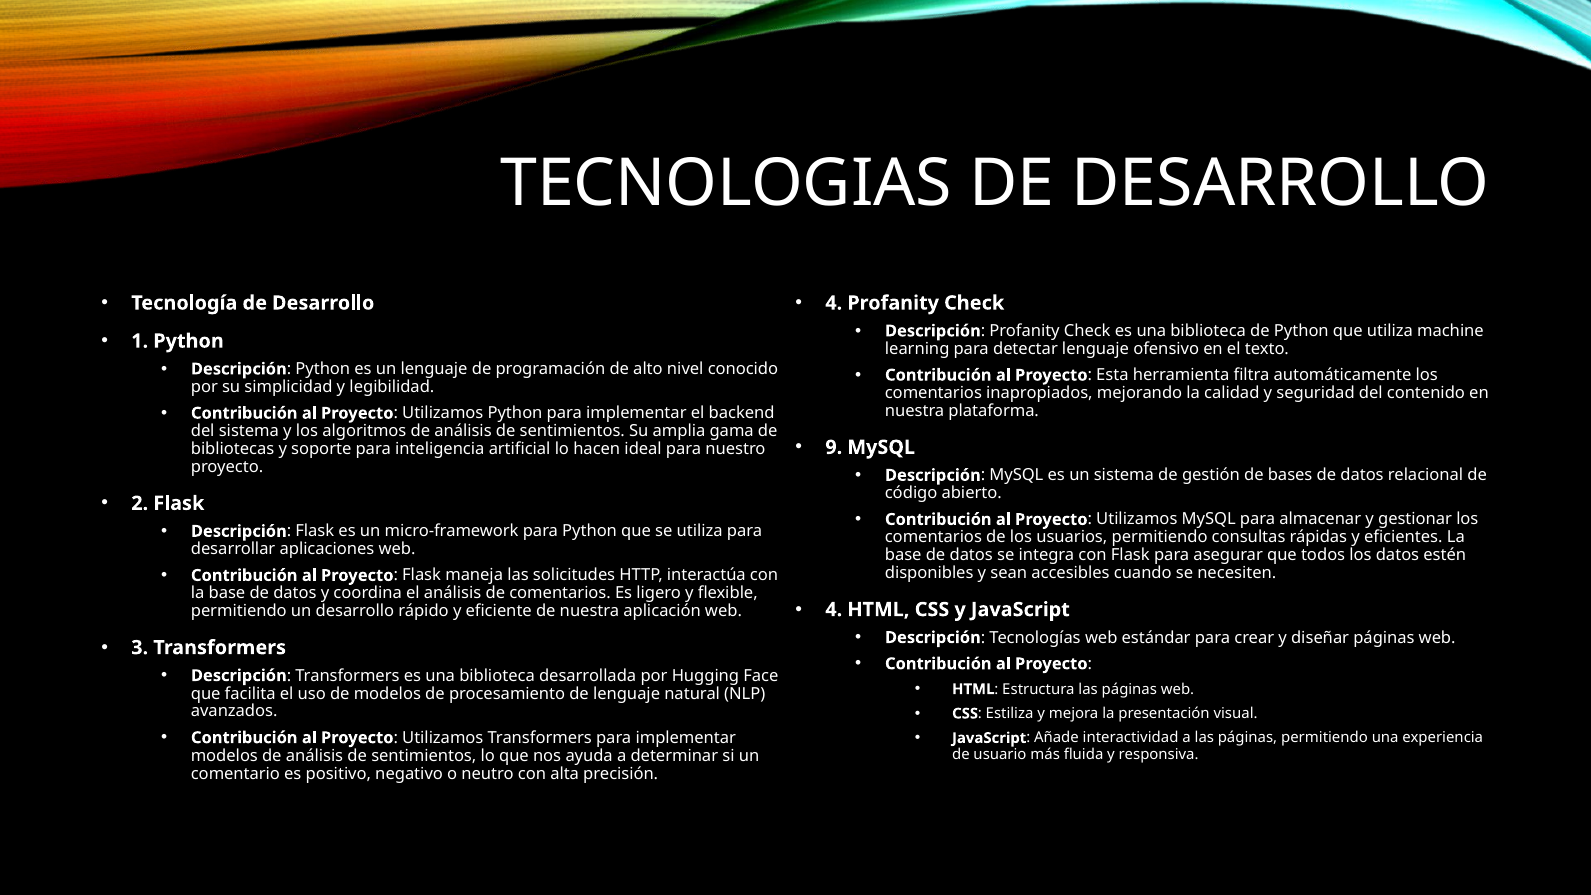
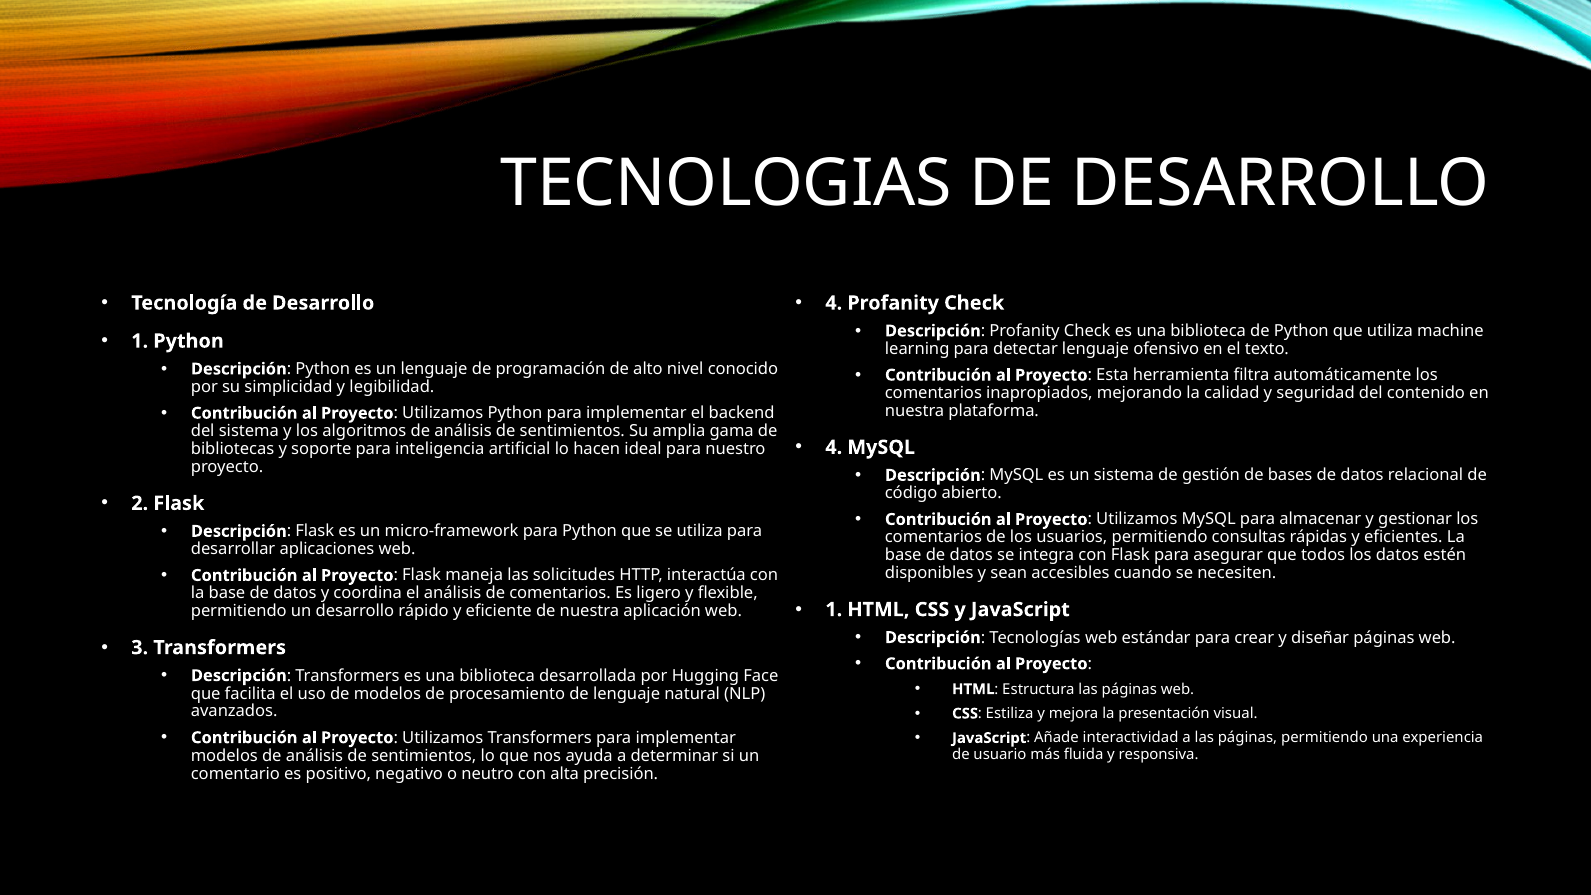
9: 9 -> 4 (834, 447)
4: 4 -> 1 (834, 610)
